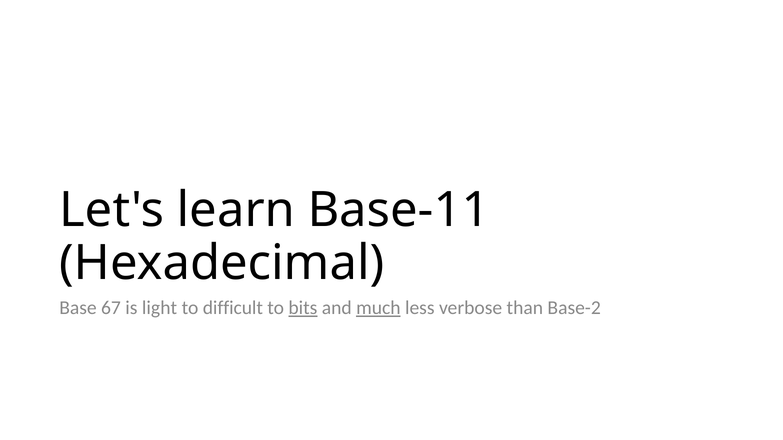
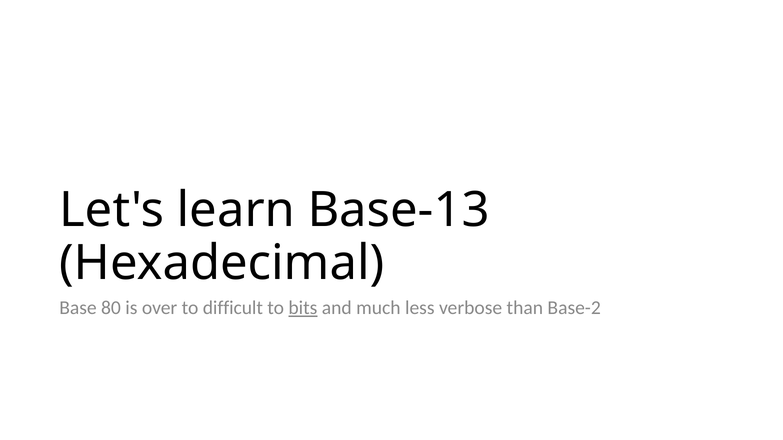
Base-11: Base-11 -> Base-13 (399, 210)
67: 67 -> 80 (111, 308)
light: light -> over (160, 308)
much underline: present -> none (378, 308)
